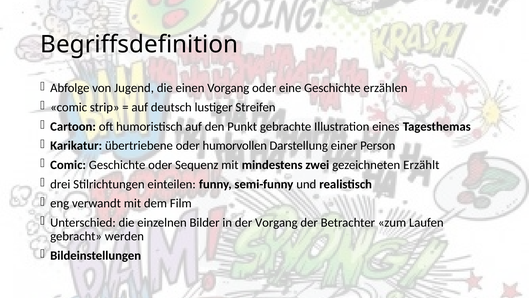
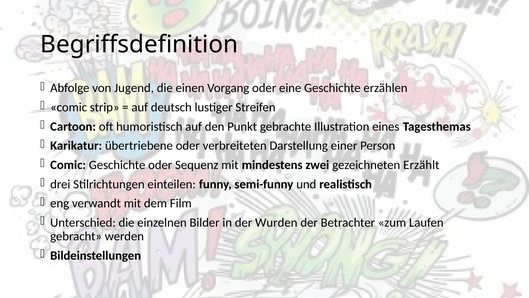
humorvollen: humorvollen -> verbreiteten (235, 146)
der Vorgang: Vorgang -> Wurden (276, 222)
